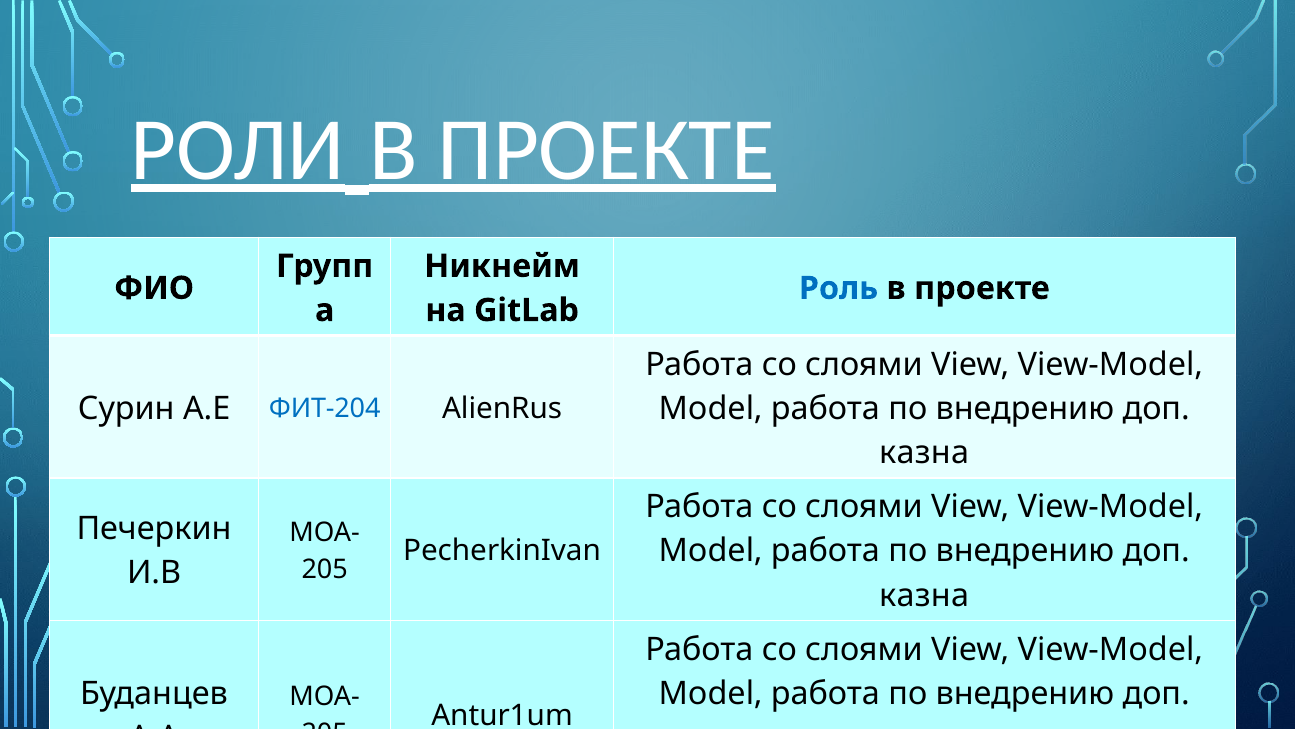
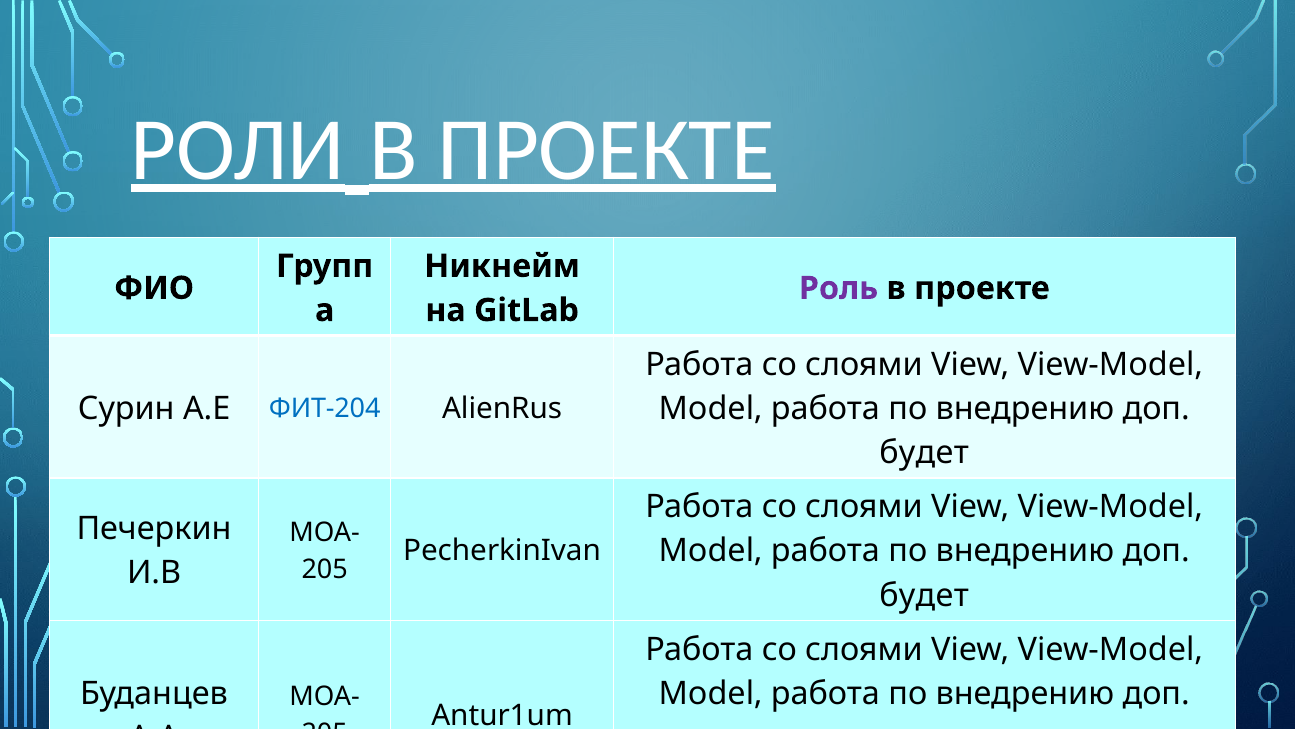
Роль colour: blue -> purple (839, 288)
казна: казна -> будет (924, 452)
казна: казна -> будет (924, 595)
